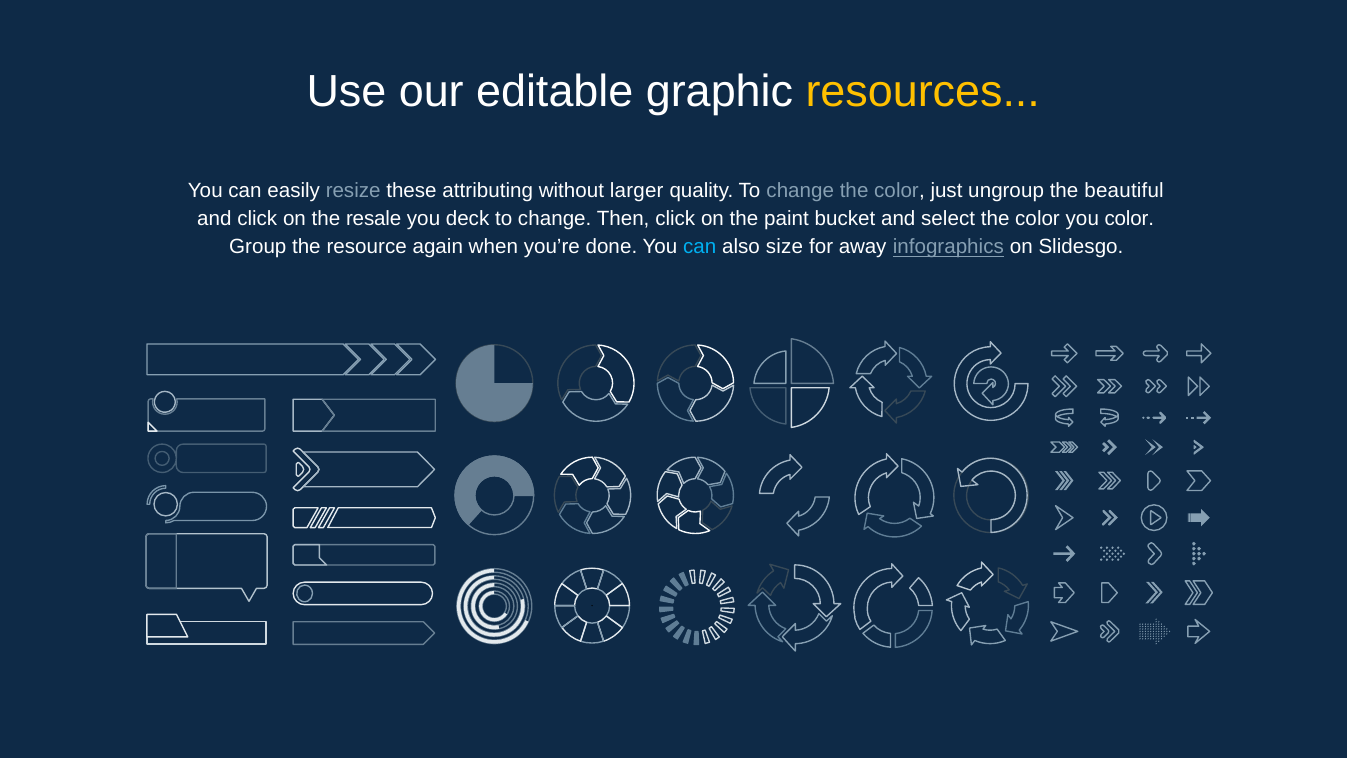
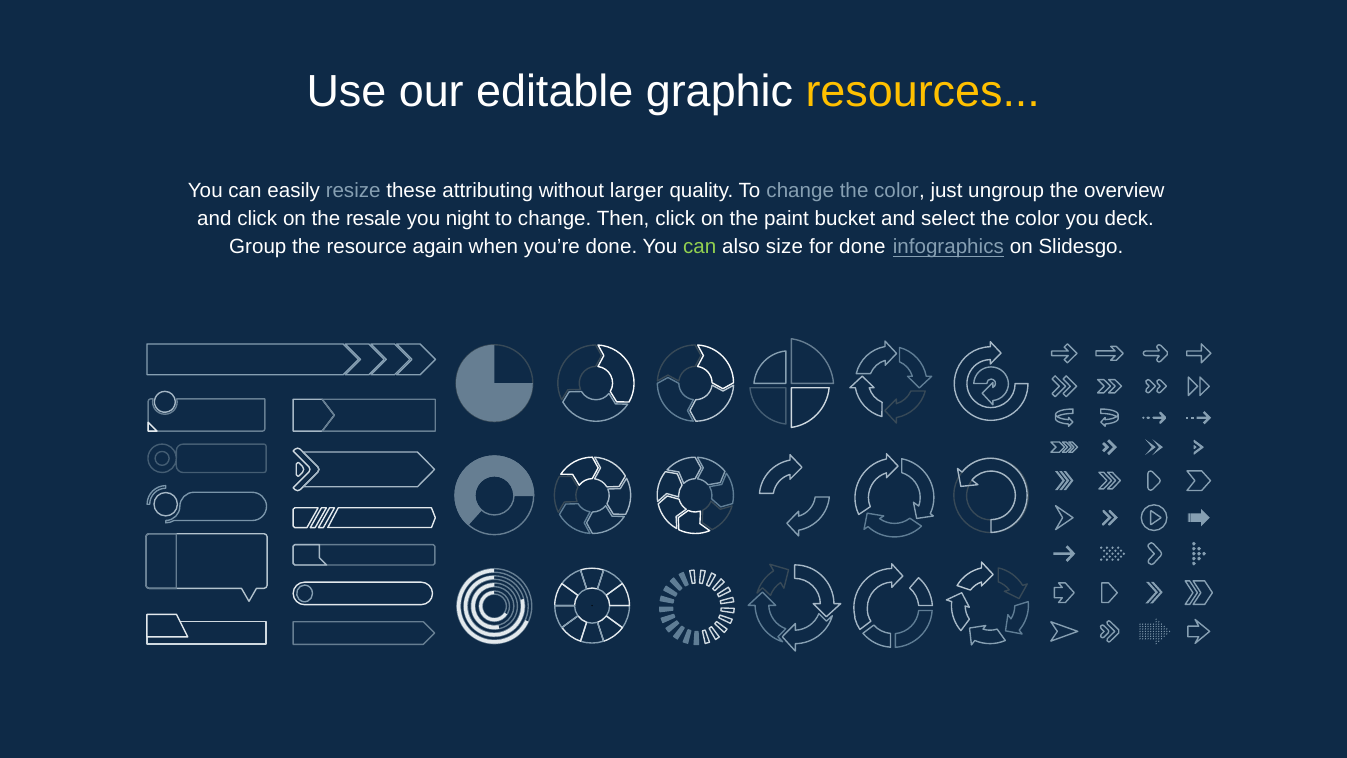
beautiful: beautiful -> overview (1124, 190)
deck: deck -> night (468, 219)
you color: color -> deck (1129, 219)
can colour: light blue -> light green (700, 247)
for away: away -> done (862, 247)
